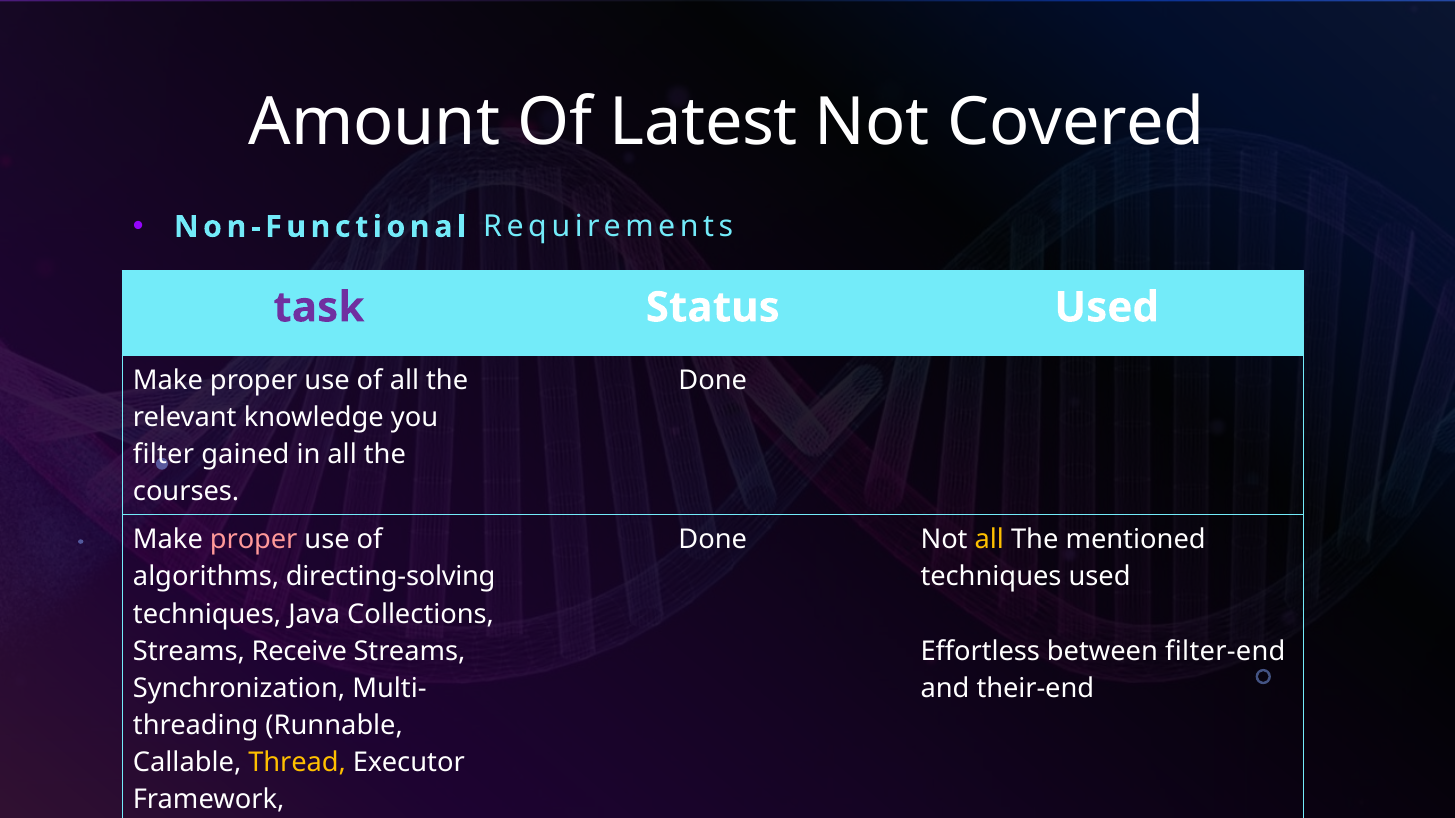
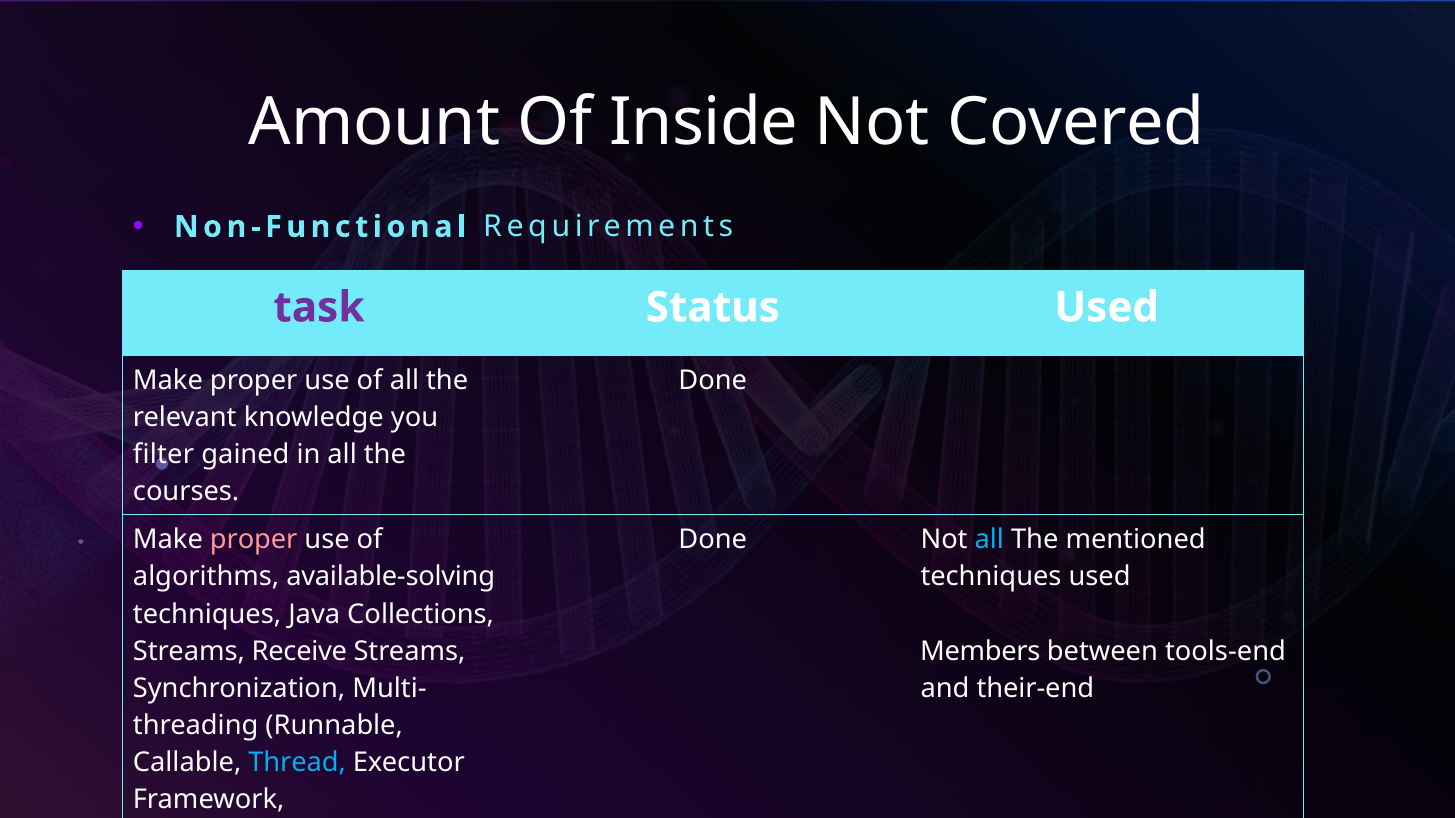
Latest: Latest -> Inside (704, 122)
all colour: yellow -> light blue (989, 540)
directing-solving: directing-solving -> available-solving (391, 577)
Effortless: Effortless -> Members (980, 651)
filter-end: filter-end -> tools-end (1225, 651)
Thread colour: yellow -> light blue (297, 763)
